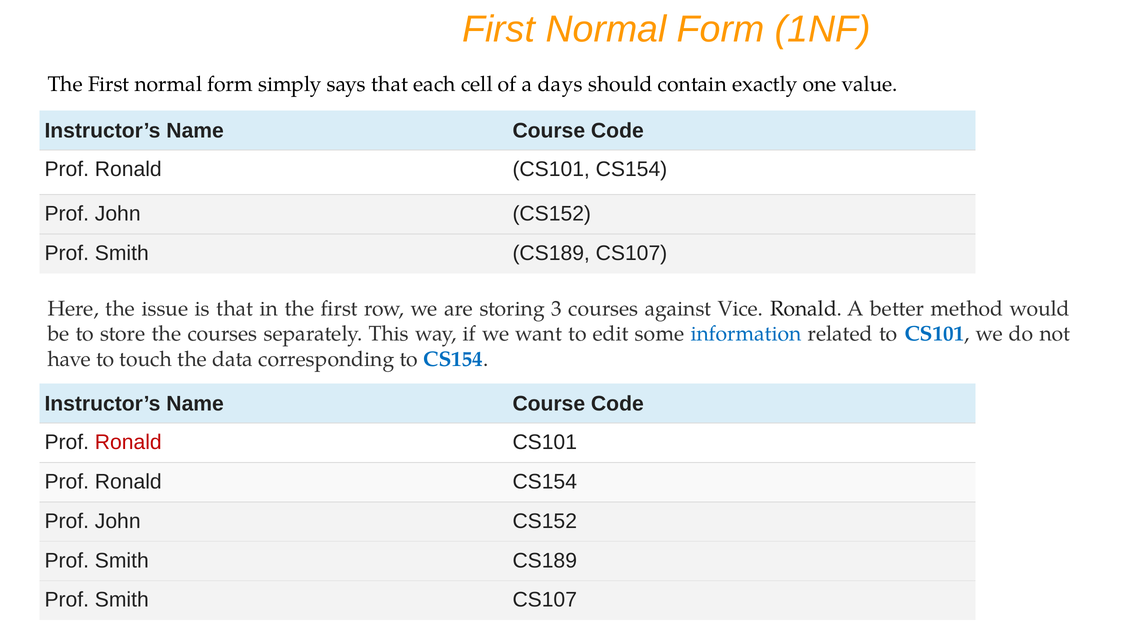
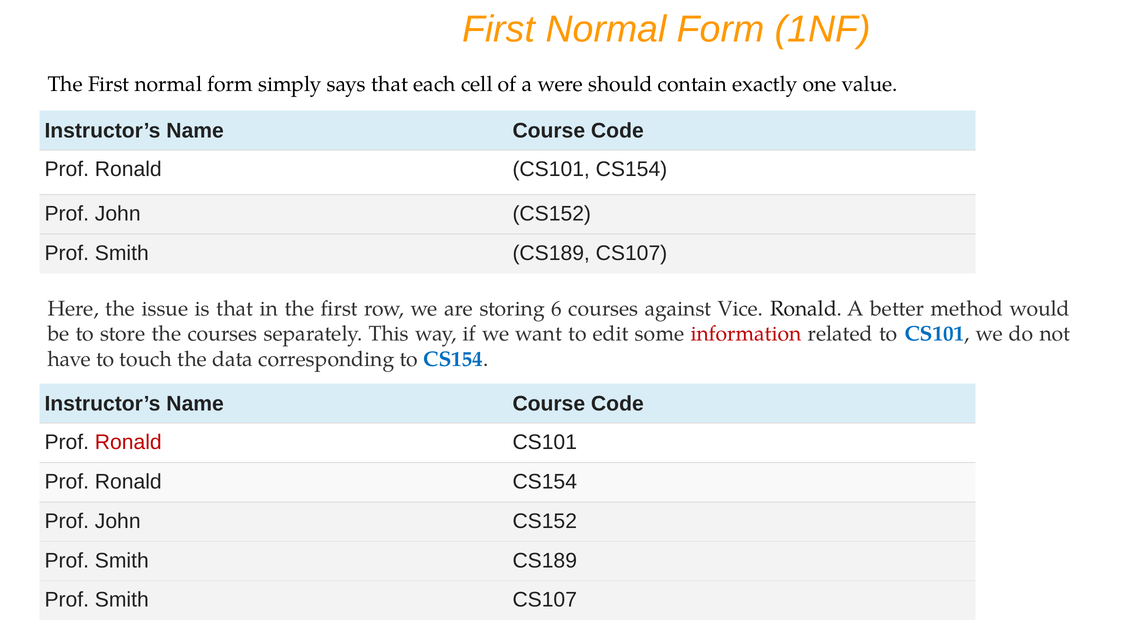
days: days -> were (560, 84)
3: 3 -> 6 (557, 308)
information colour: blue -> red (746, 334)
